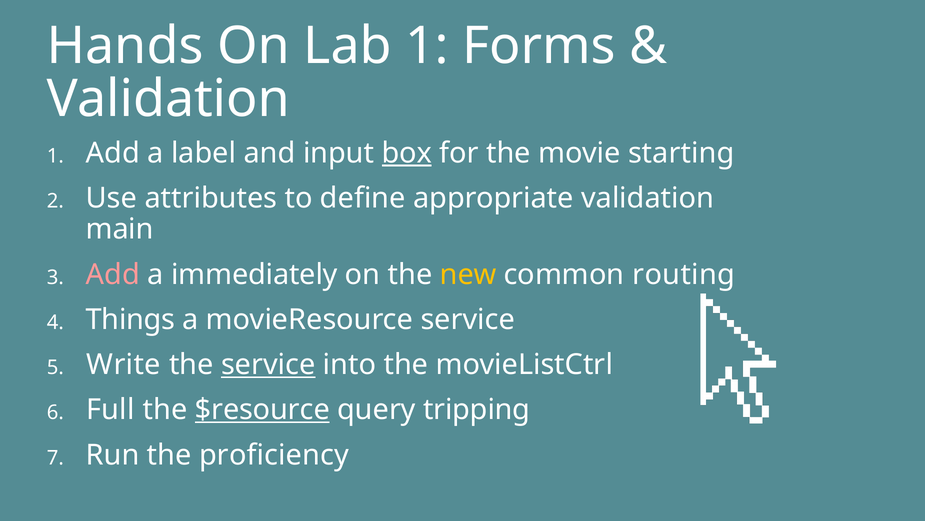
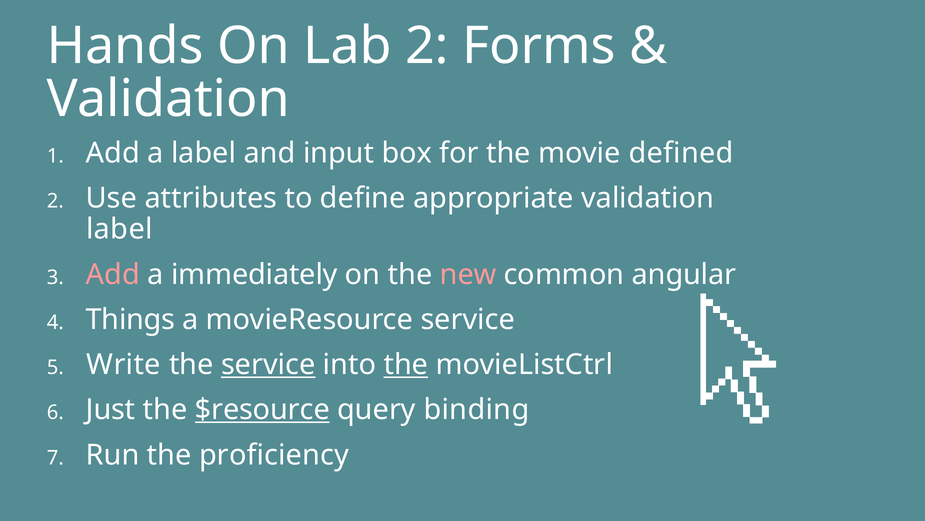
Lab 1: 1 -> 2 (427, 46)
box underline: present -> none (407, 153)
starting: starting -> defined (681, 153)
main: main -> label (119, 229)
new colour: yellow -> pink (468, 274)
routing: routing -> angular (684, 274)
the underline: none -> present (406, 364)
Full: Full -> Just (111, 409)
tripping: tripping -> binding (476, 409)
